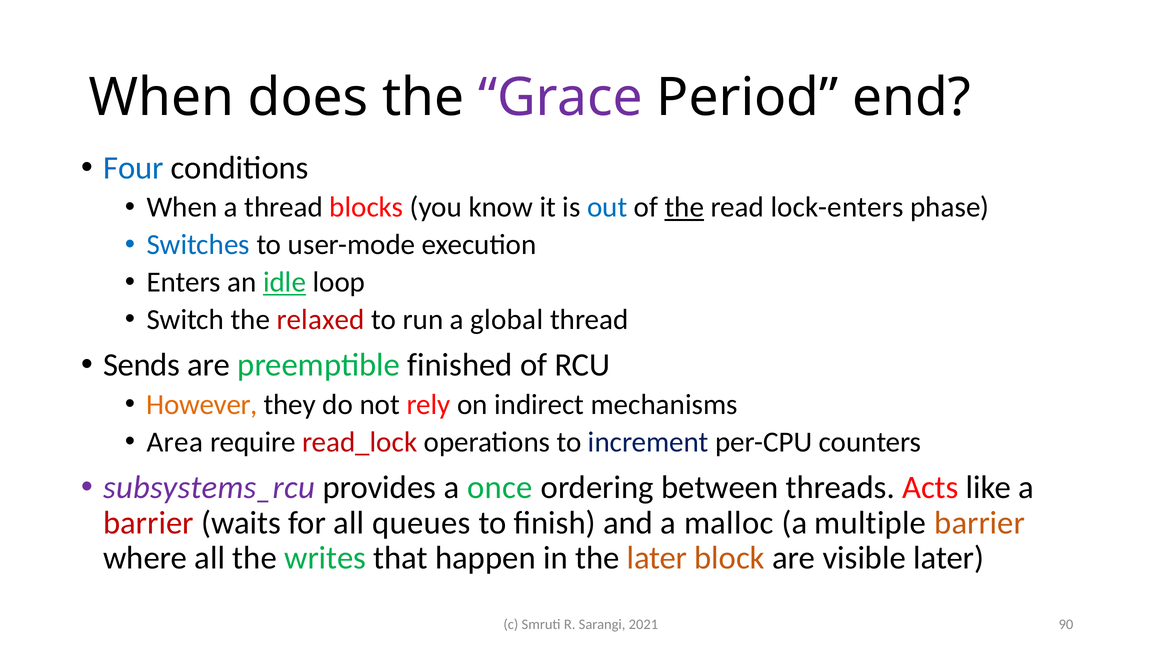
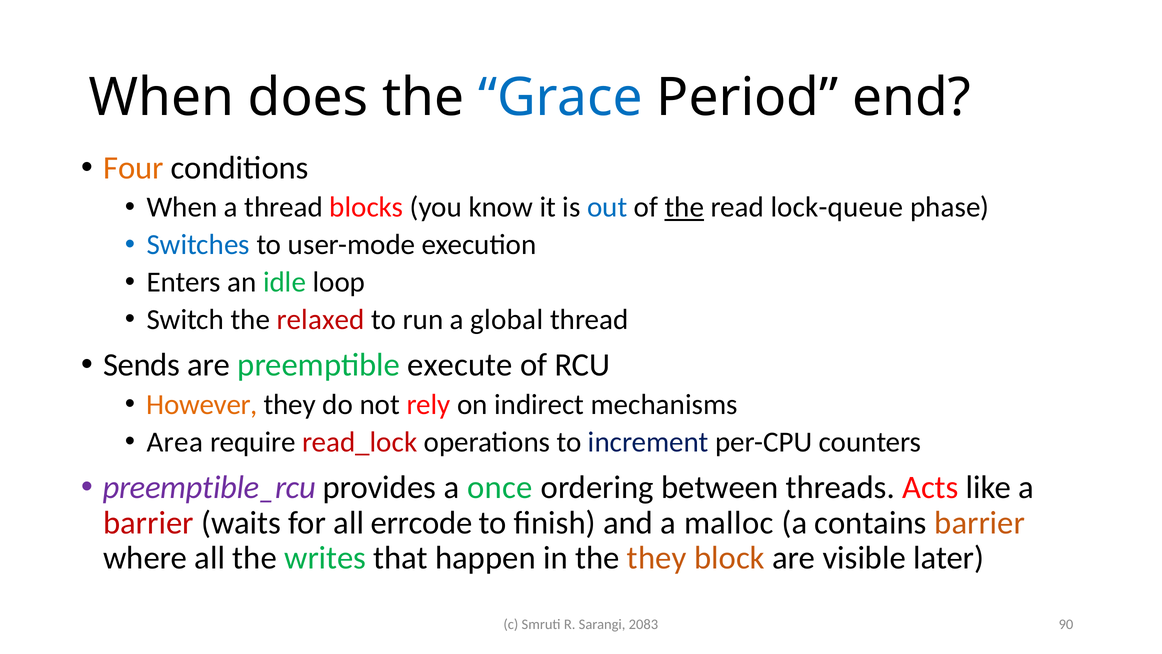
Grace colour: purple -> blue (560, 98)
Four colour: blue -> orange (133, 168)
lock-enters: lock-enters -> lock-queue (837, 207)
idle underline: present -> none (285, 282)
finished: finished -> execute (460, 365)
subsystems_rcu: subsystems_rcu -> preemptible_rcu (209, 487)
queues: queues -> errcode (422, 522)
multiple: multiple -> contains (871, 522)
the later: later -> they (657, 558)
2021: 2021 -> 2083 (643, 624)
